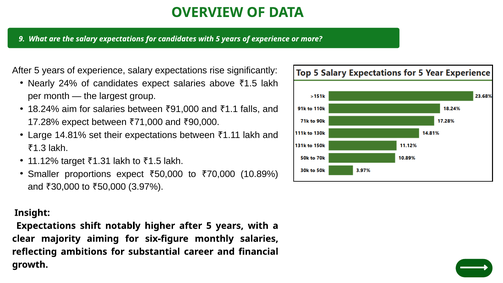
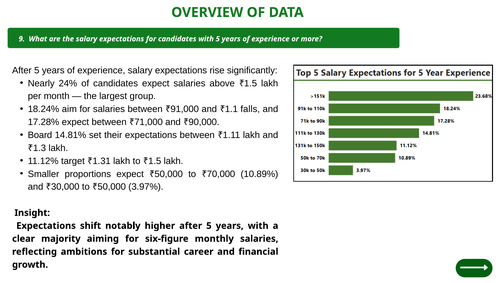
Large: Large -> Board (40, 135)
